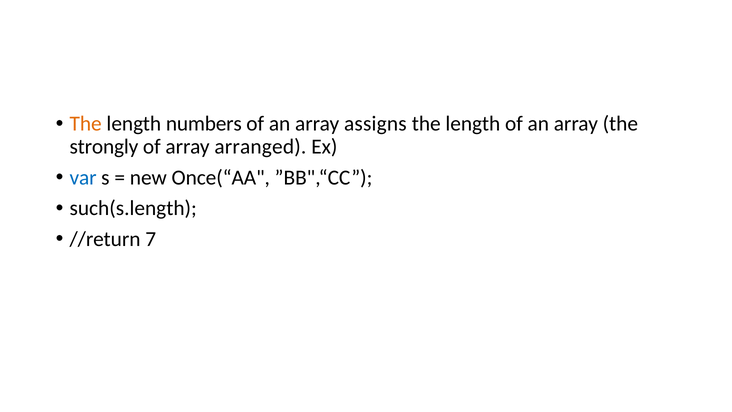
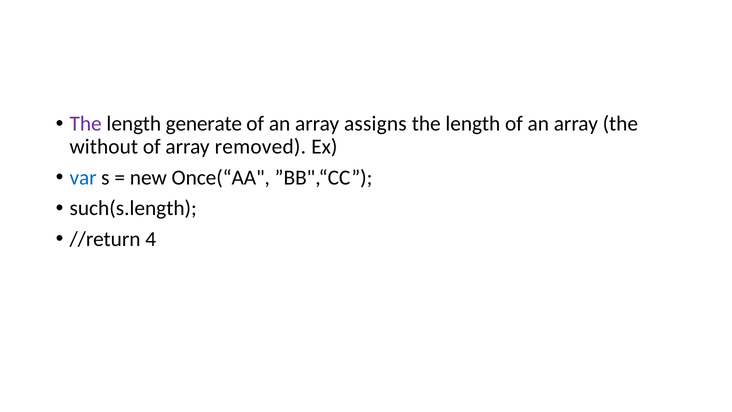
The colour: orange -> purple (86, 124)
numbers: numbers -> generate (204, 124)
strongly: strongly -> without (104, 147)
arranged: arranged -> removed (260, 147)
7: 7 -> 4 (151, 239)
